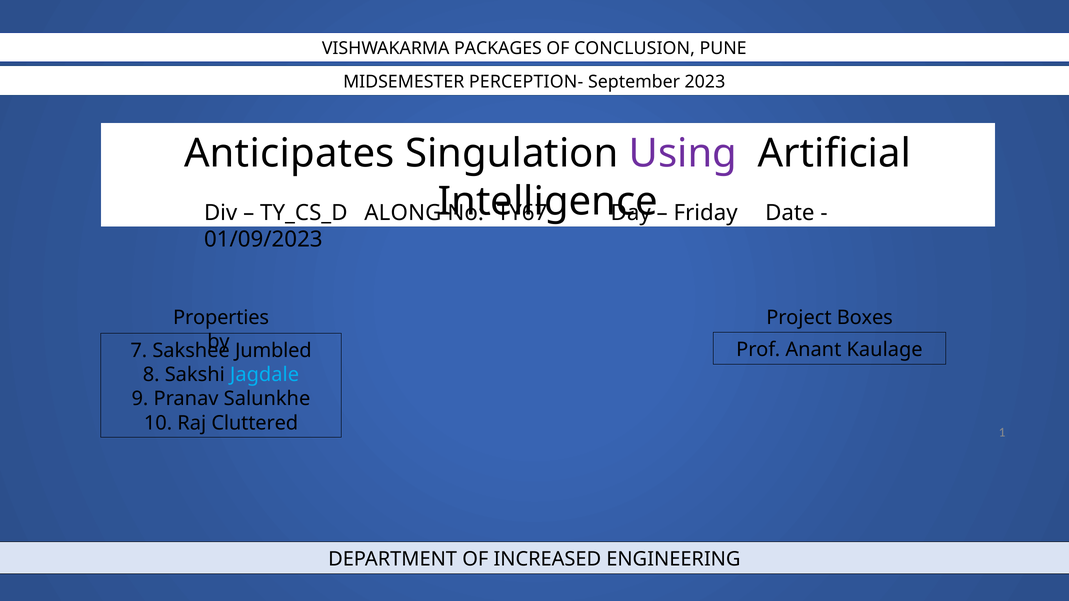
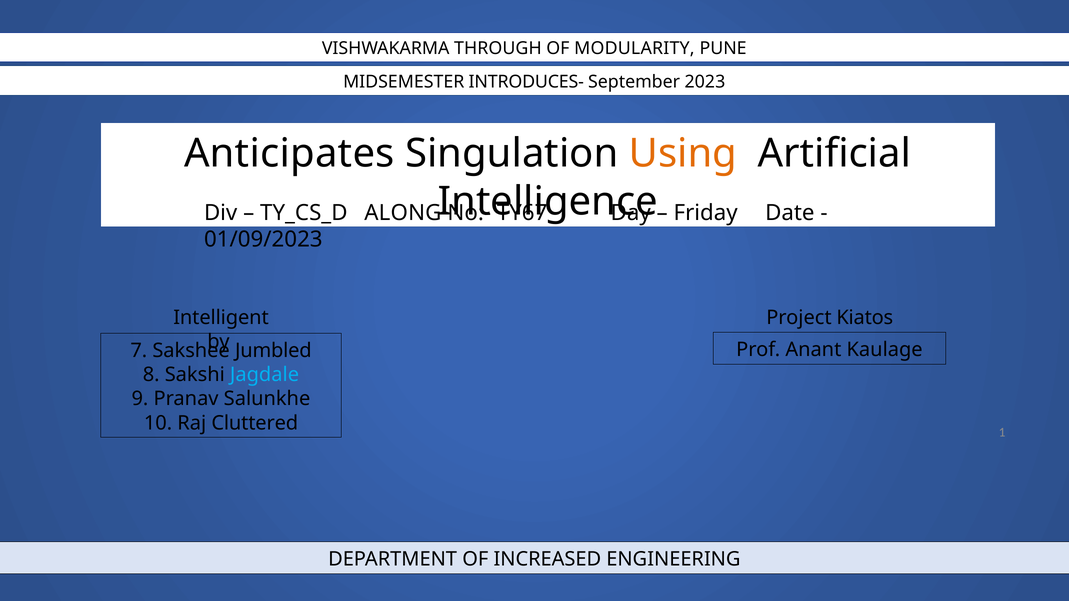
PACKAGES: PACKAGES -> THROUGH (498, 49)
CONCLUSION: CONCLUSION -> MODULARITY (634, 49)
PERCEPTION-: PERCEPTION- -> INTRODUCES- (526, 82)
Using colour: purple -> orange (683, 154)
Properties: Properties -> Intelligent (221, 318)
Boxes: Boxes -> Kiatos (865, 318)
